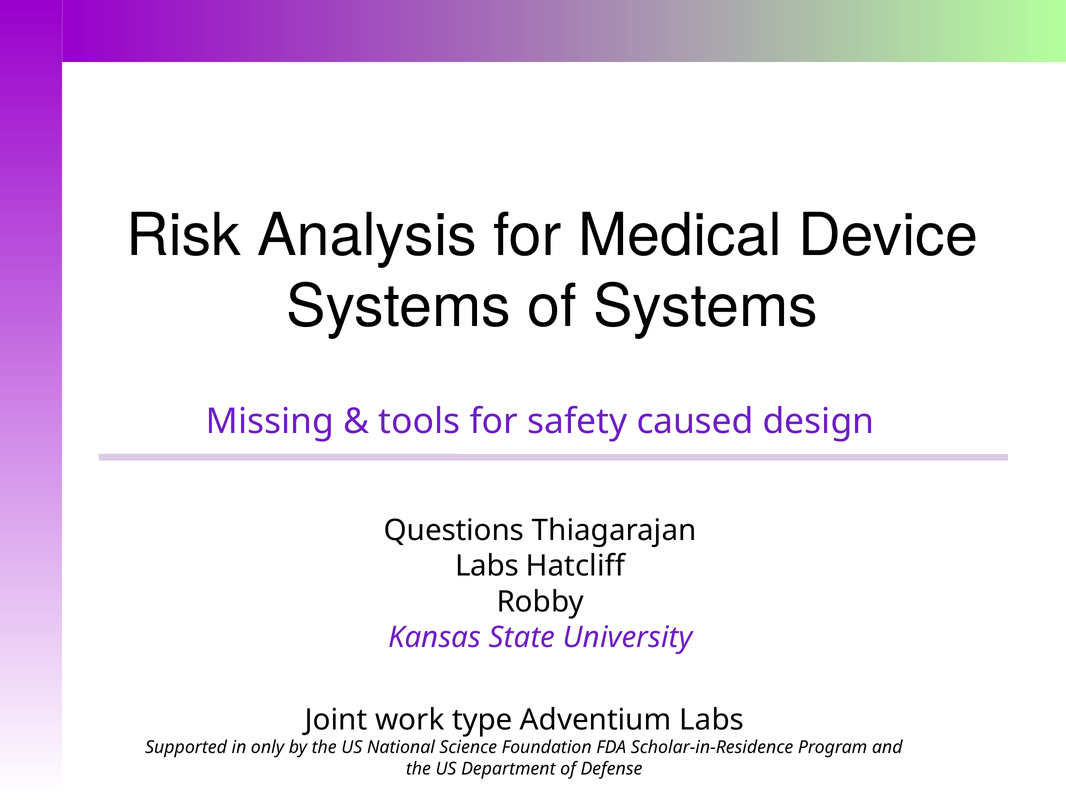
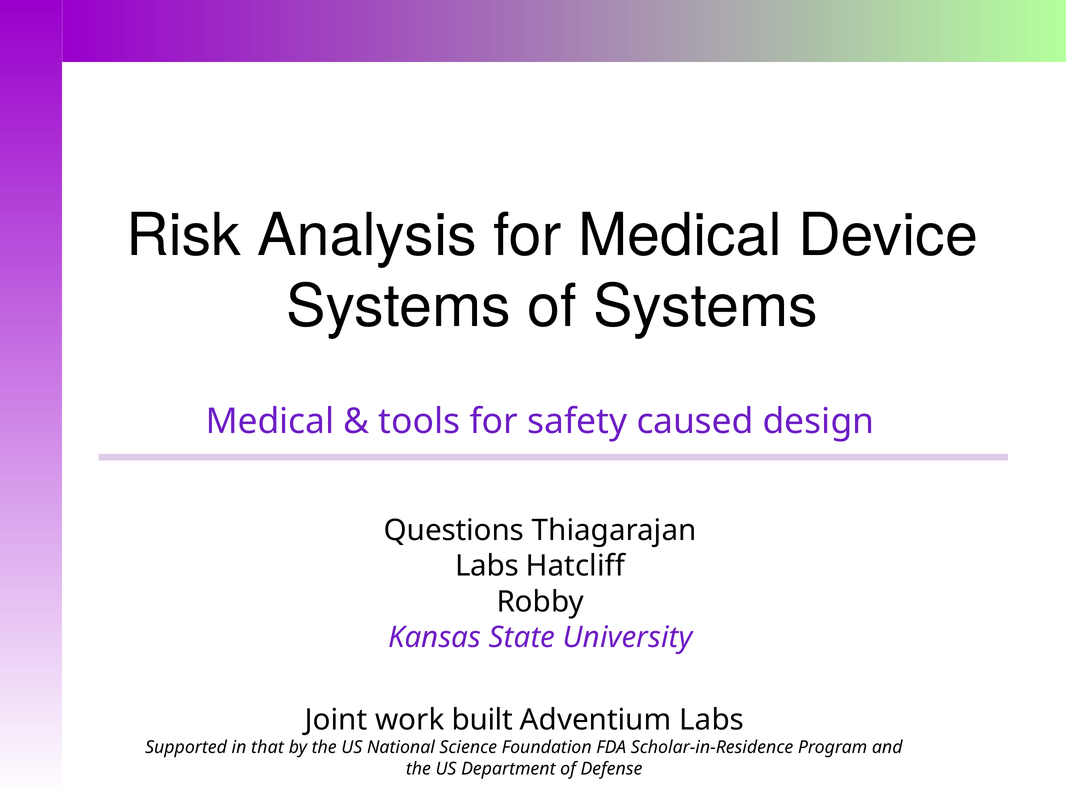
Missing: Missing -> Medical (270, 421)
type: type -> built (482, 719)
only: only -> that (267, 747)
